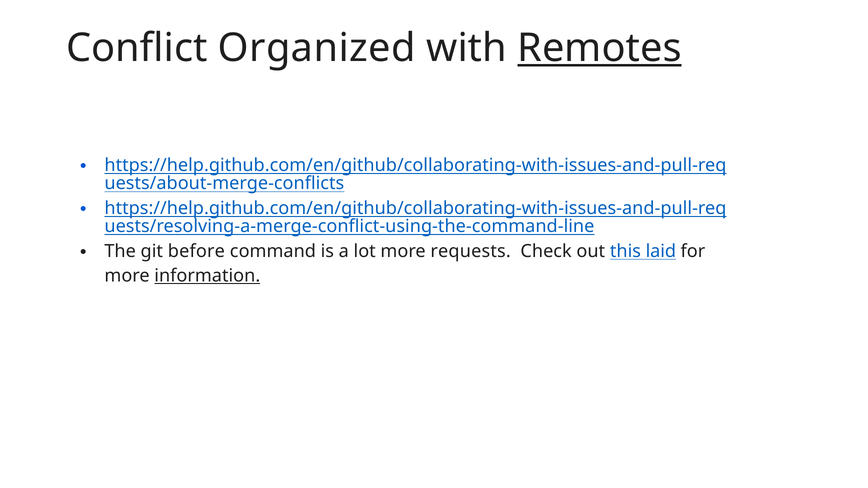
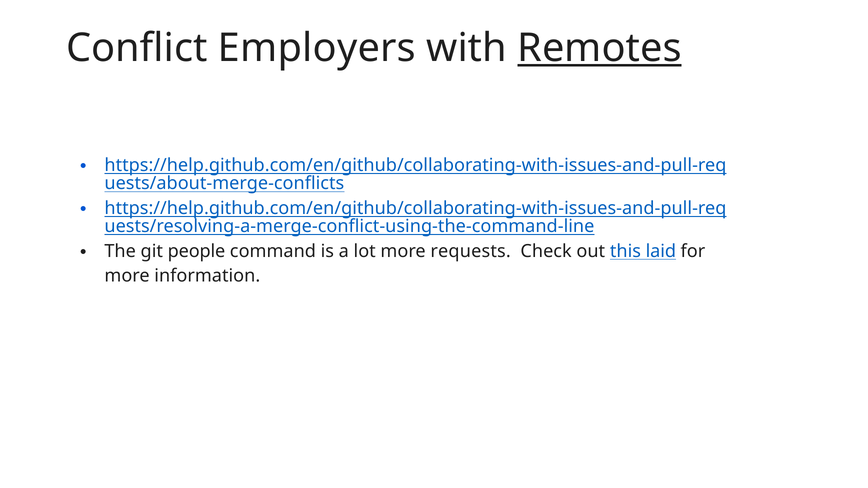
Organized: Organized -> Employers (317, 48)
before: before -> people (197, 251)
information underline: present -> none (207, 276)
